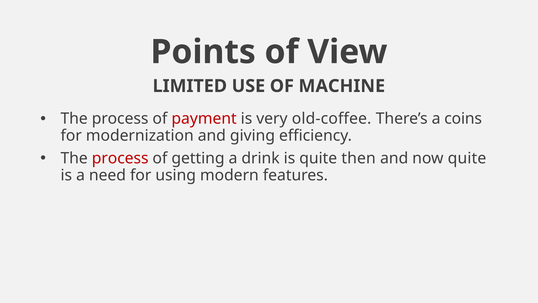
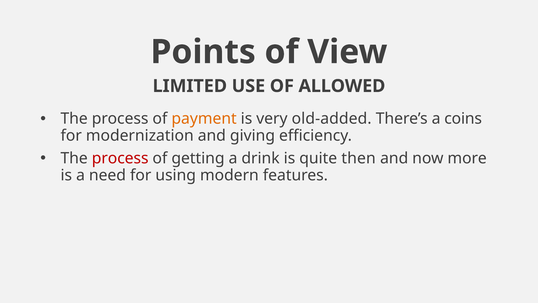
MACHINE: MACHINE -> ALLOWED (342, 86)
payment colour: red -> orange (204, 119)
old-coffee: old-coffee -> old-added (332, 119)
now quite: quite -> more (467, 158)
